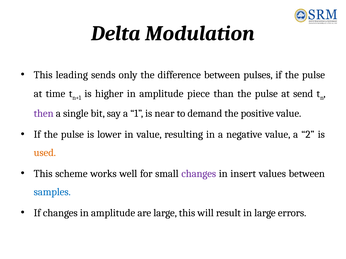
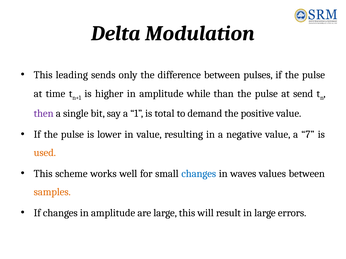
piece: piece -> while (199, 94)
near: near -> total (164, 114)
2: 2 -> 7 (308, 135)
changes colour: purple -> blue (199, 174)
insert: insert -> waves (243, 174)
samples colour: blue -> orange (52, 192)
